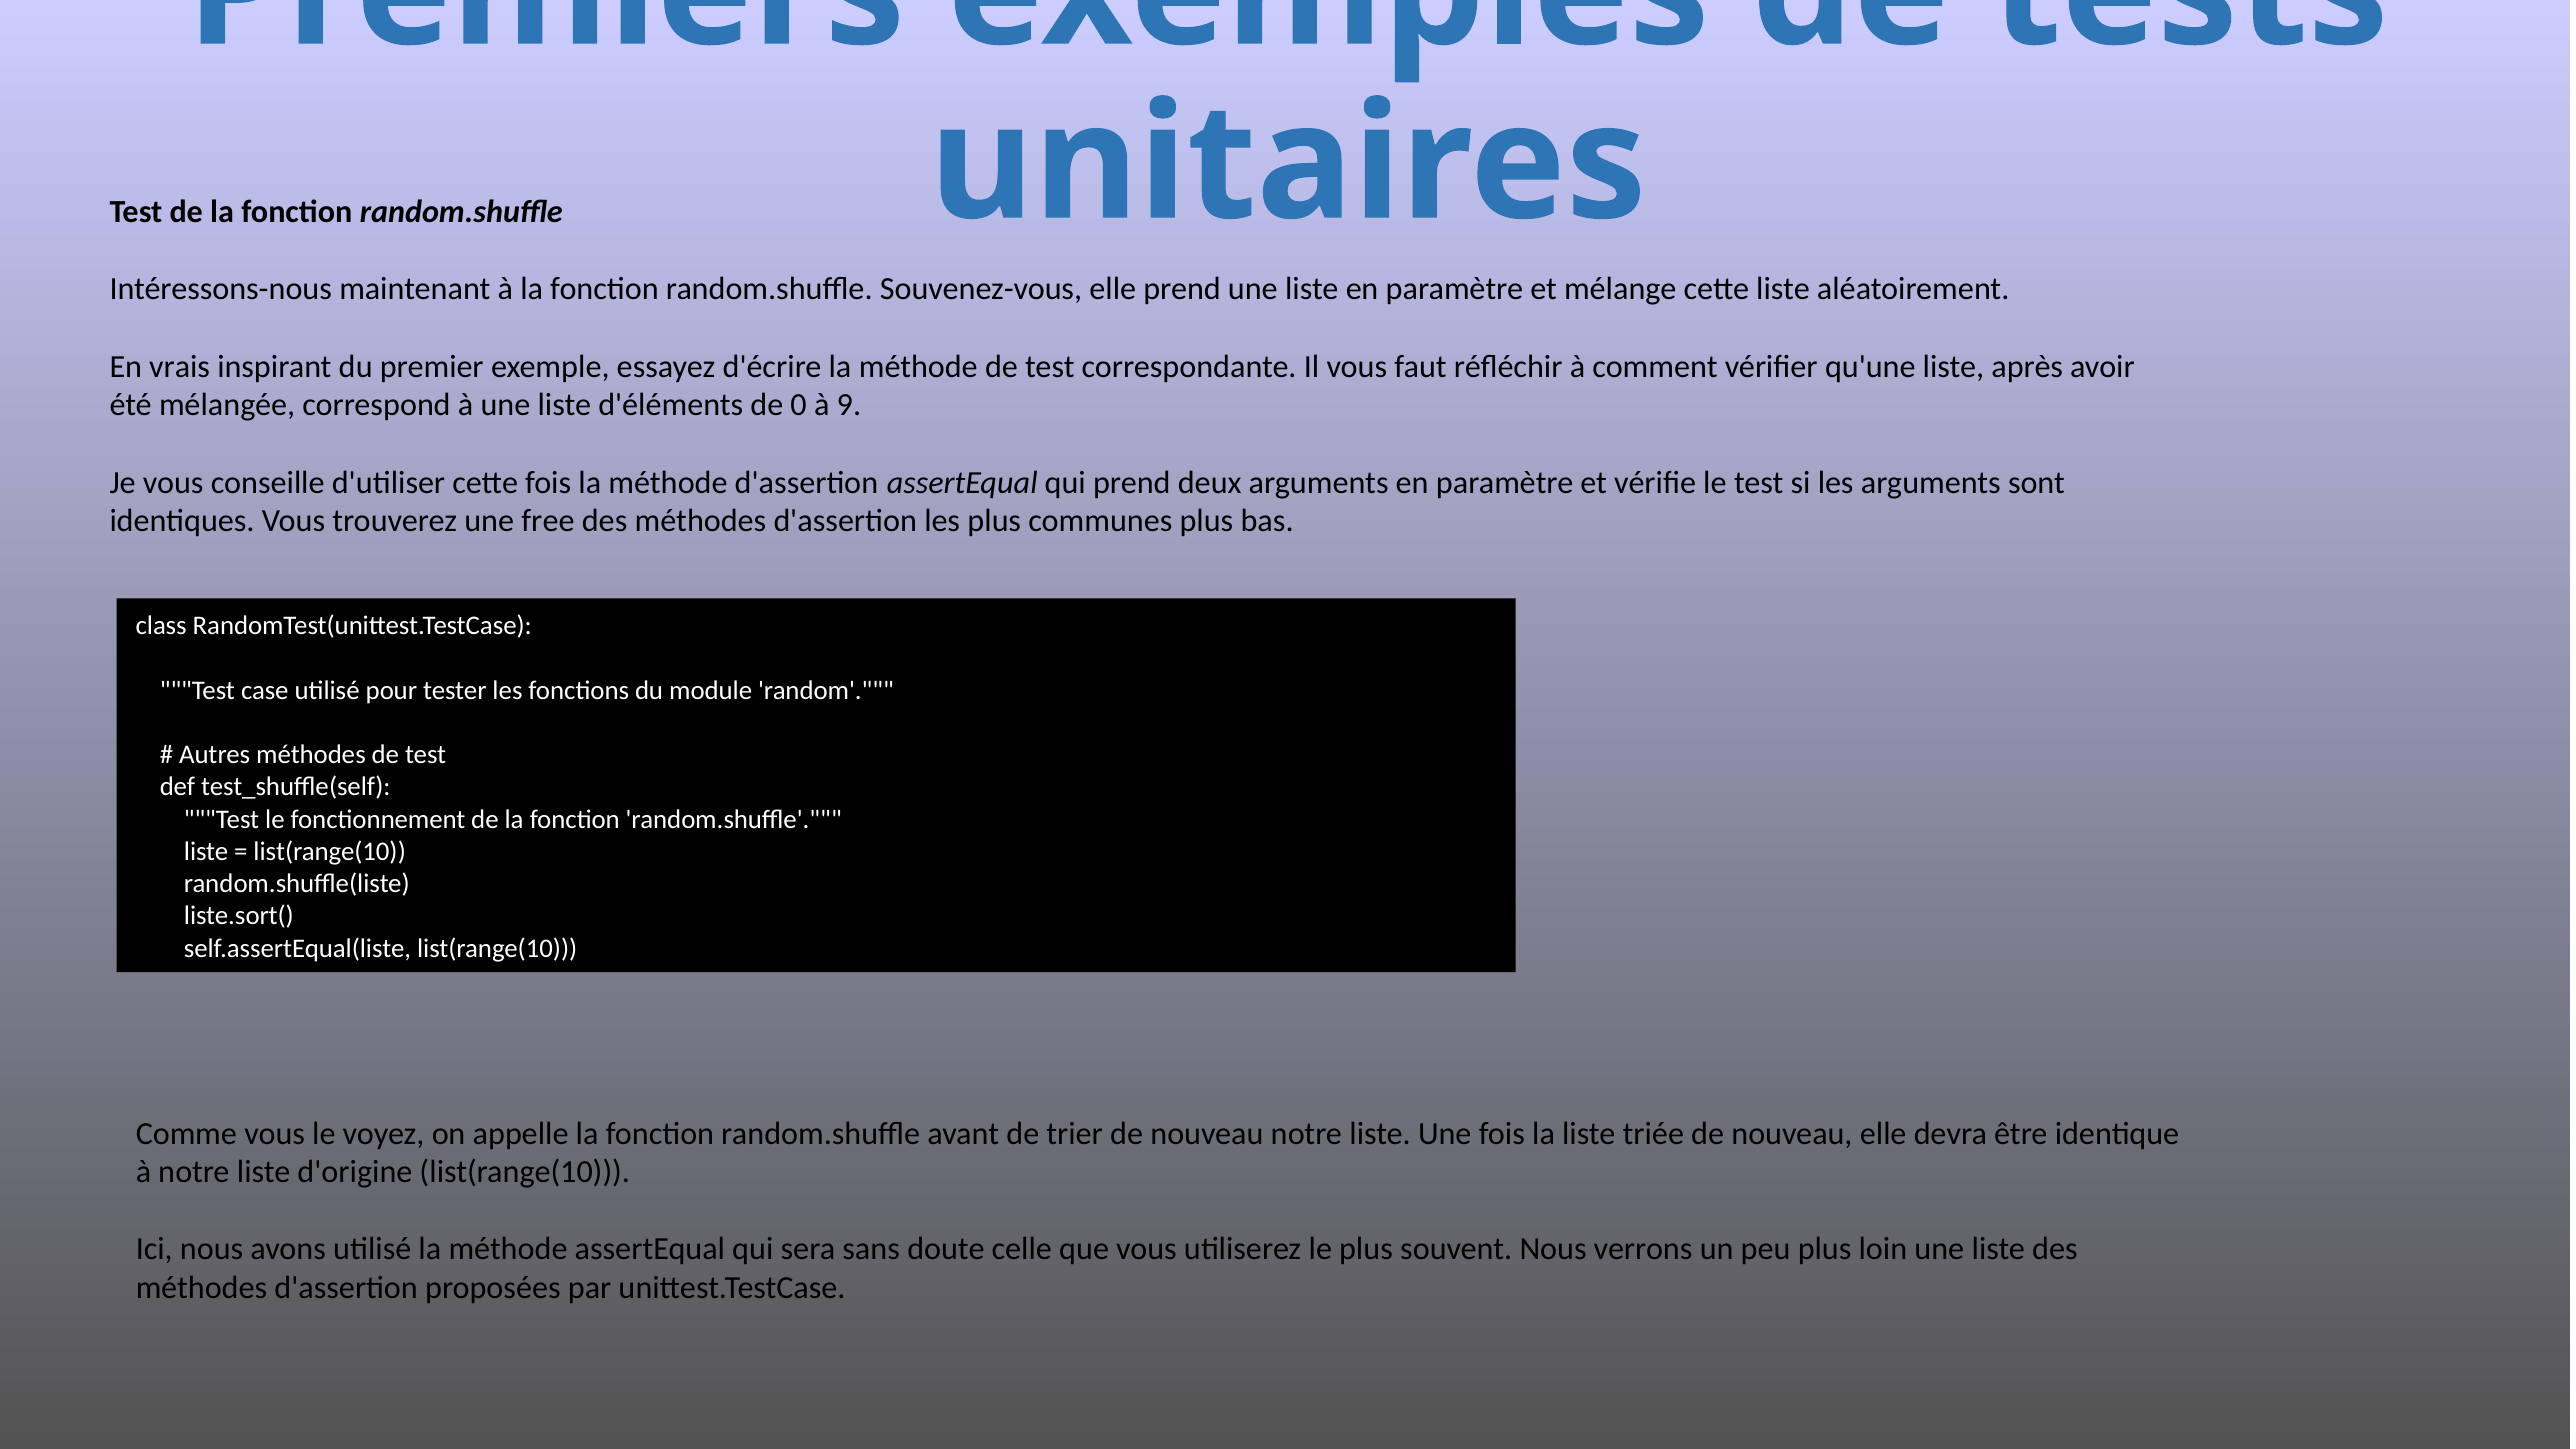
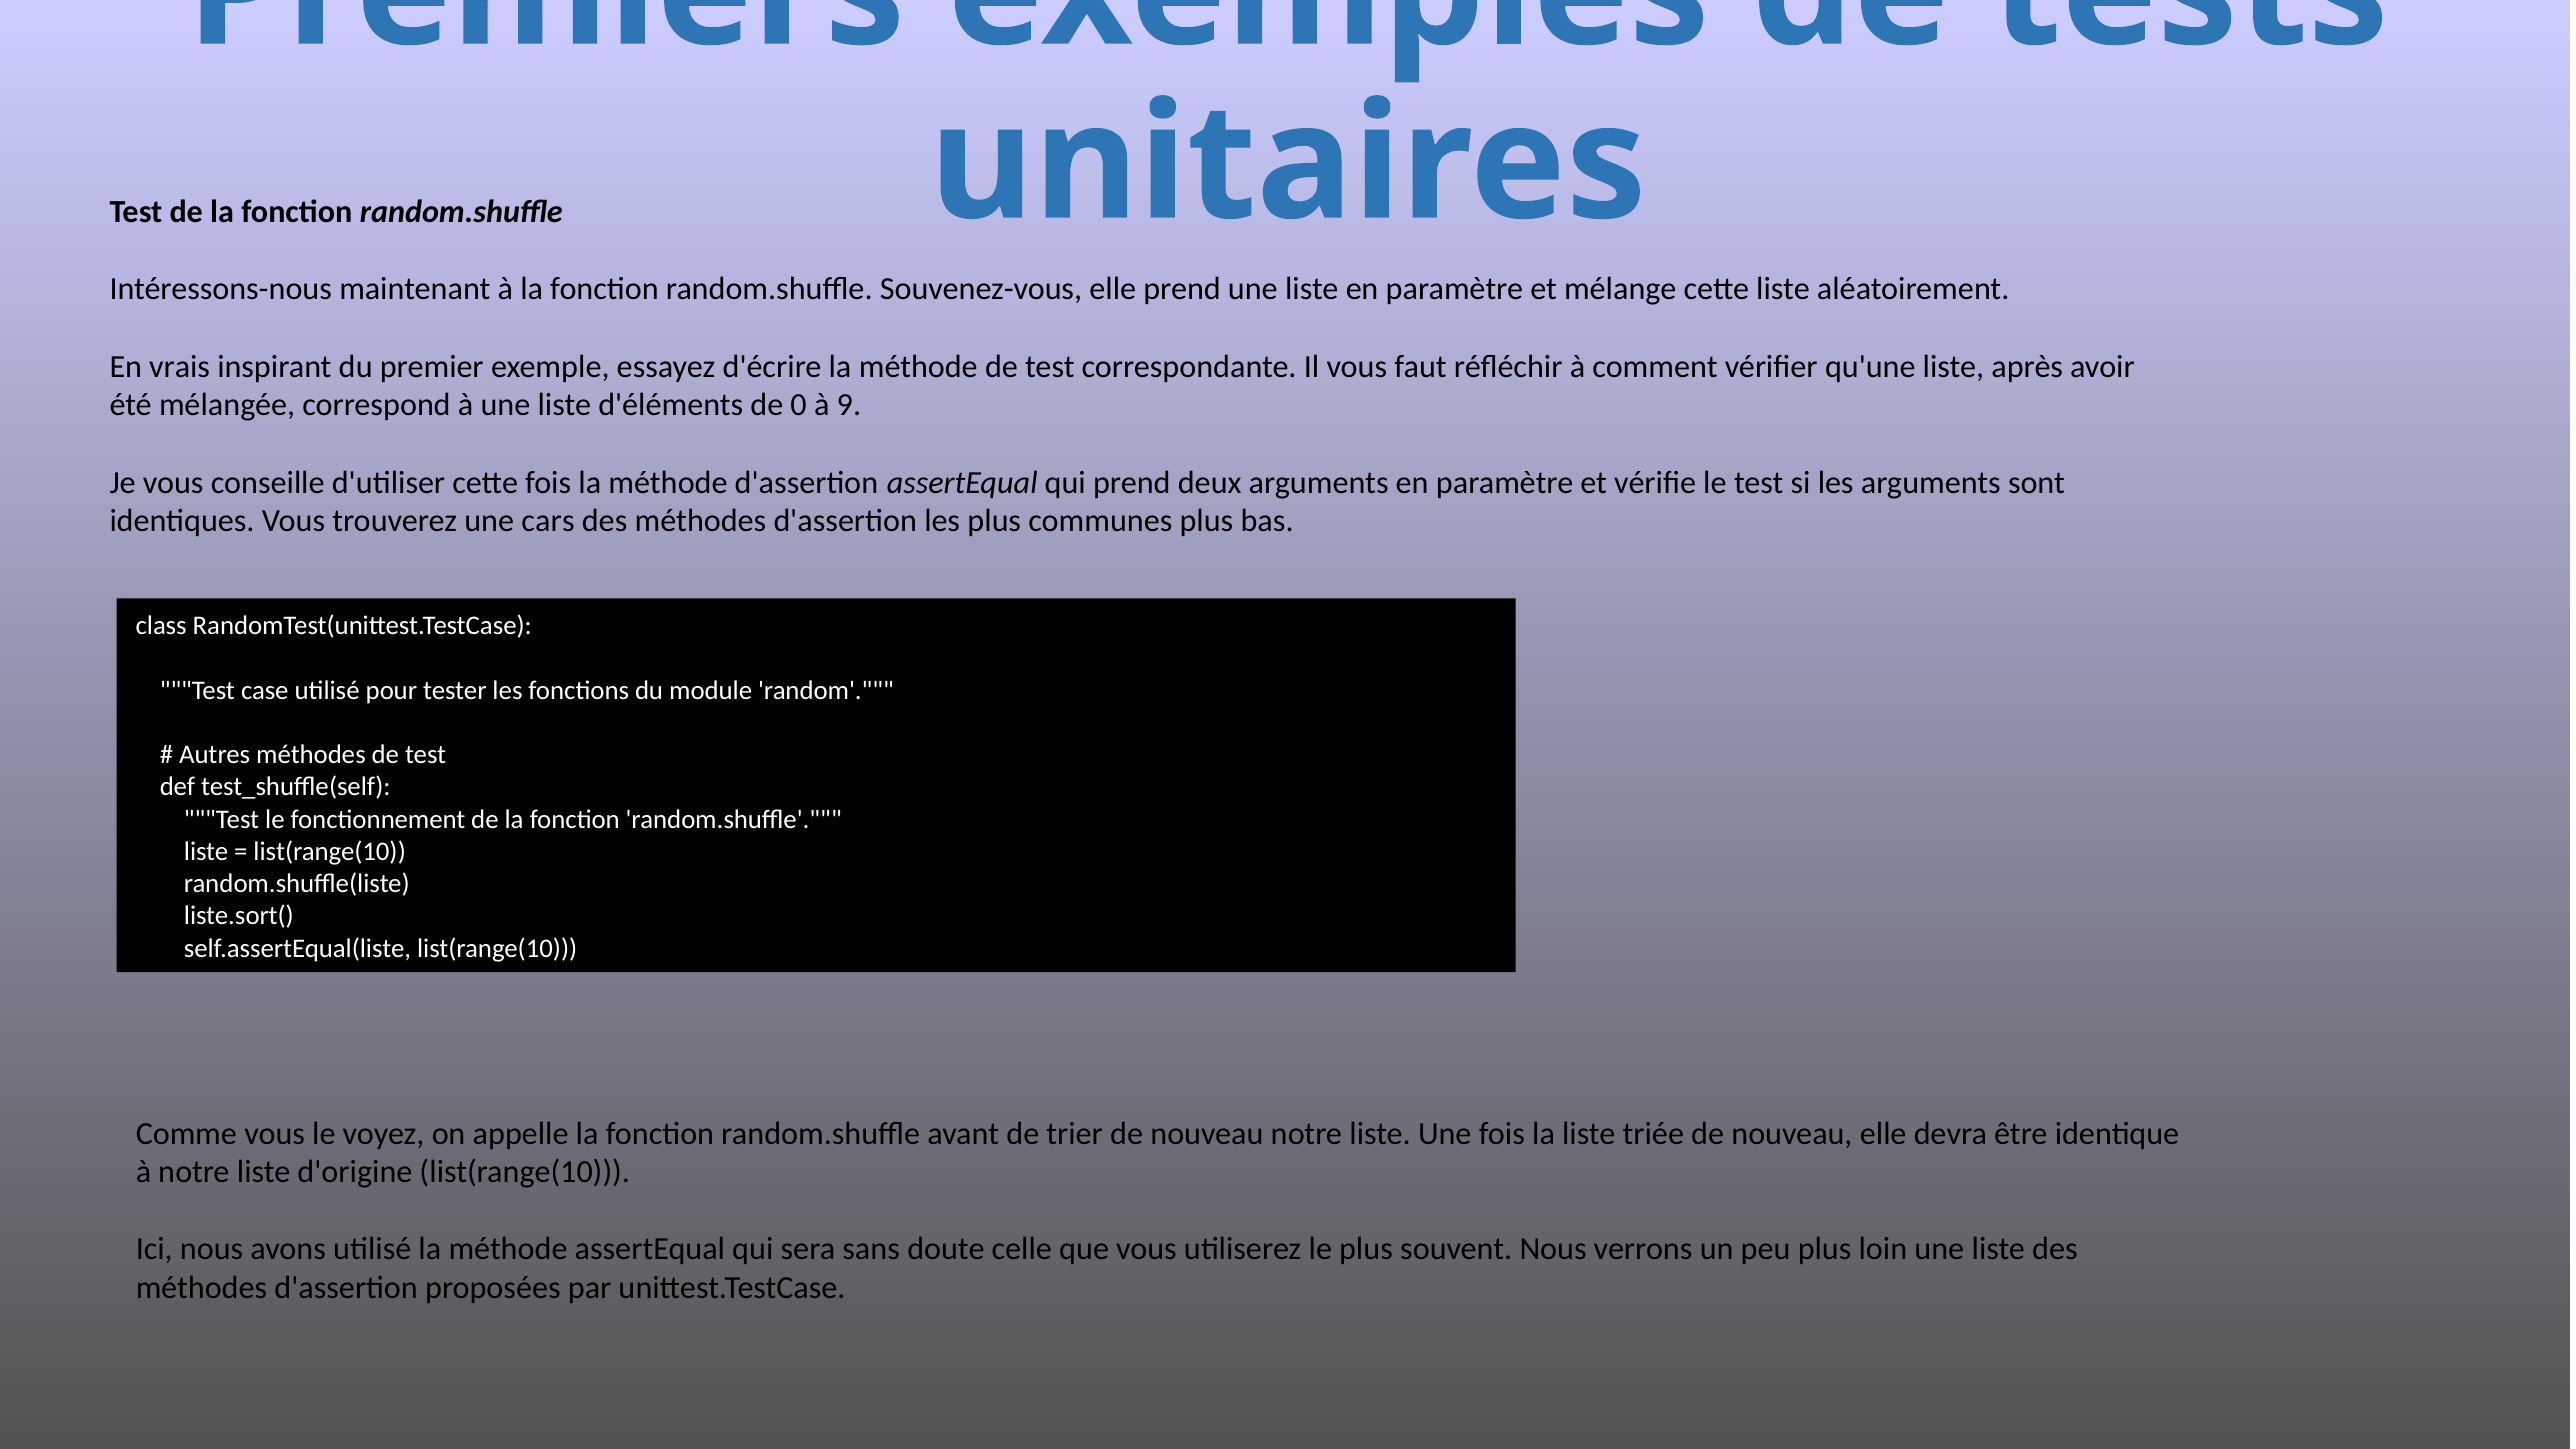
free: free -> cars (548, 521)
